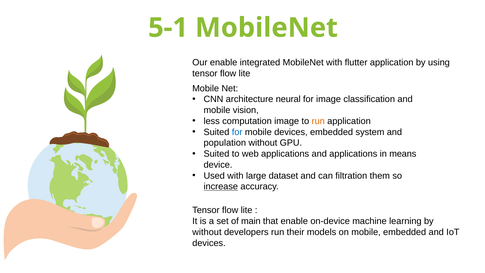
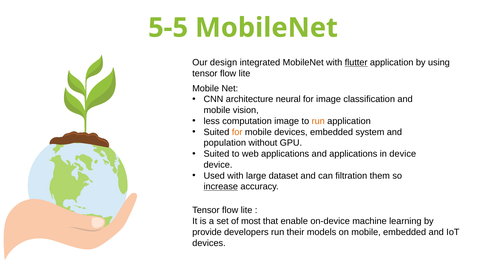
5-1: 5-1 -> 5-5 (168, 28)
Our enable: enable -> design (224, 63)
flutter underline: none -> present (356, 63)
for colour: blue -> orange (237, 132)
in means: means -> device (403, 154)
main: main -> most (251, 221)
without: without -> provide (207, 232)
